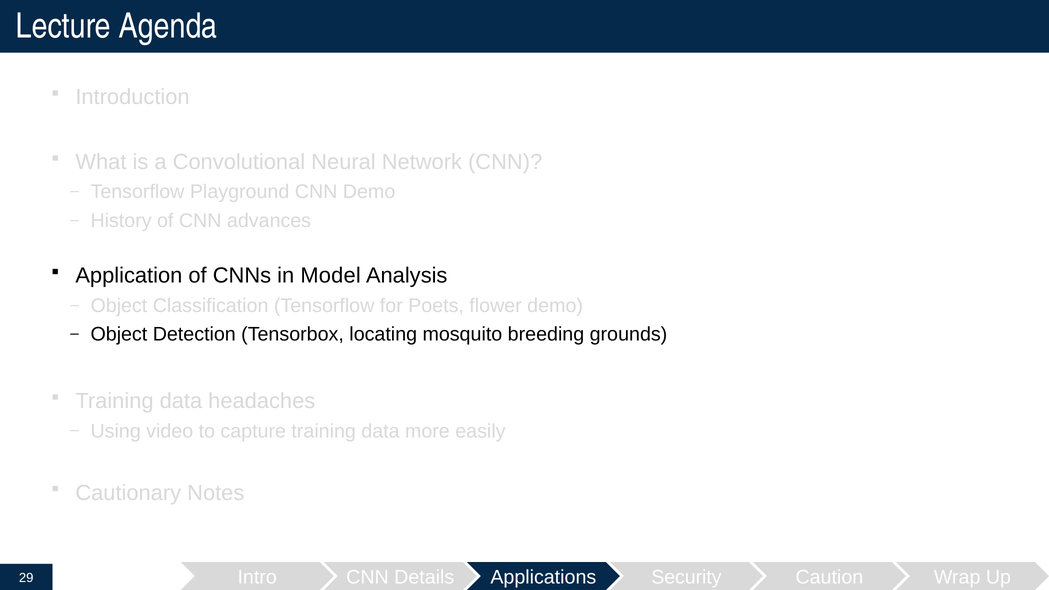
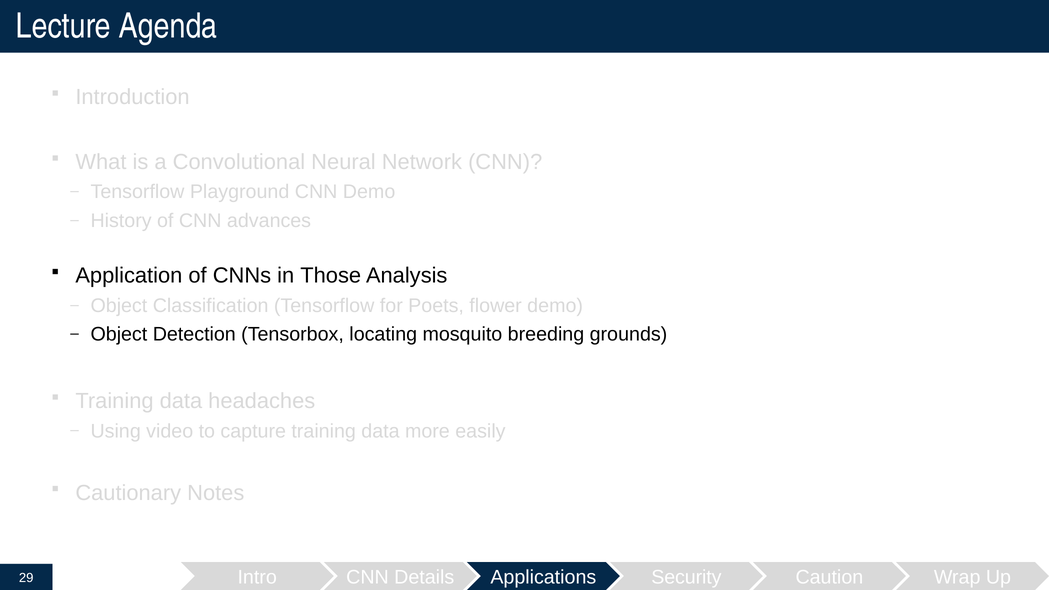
Model: Model -> Those (331, 276)
